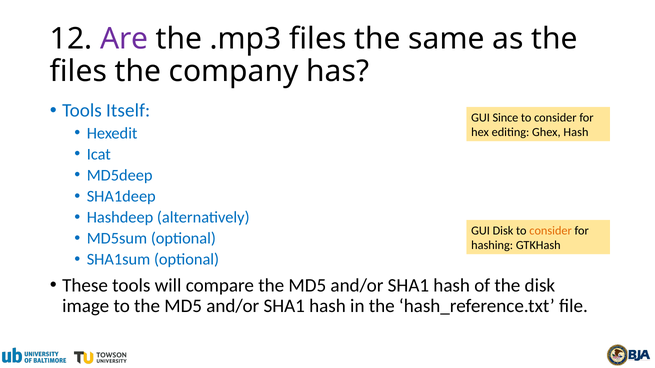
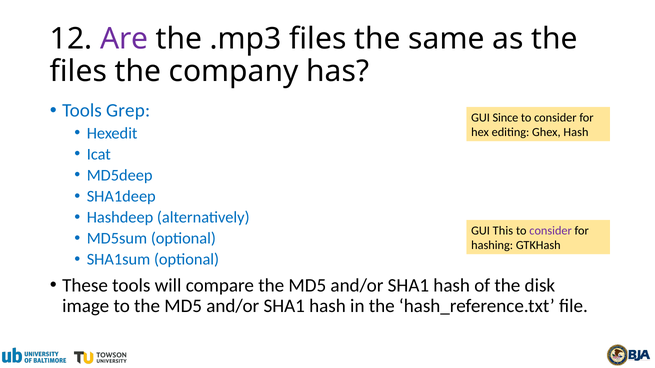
Itself: Itself -> Grep (128, 111)
GUI Disk: Disk -> This (503, 231)
consider colour: orange -> purple (551, 231)
